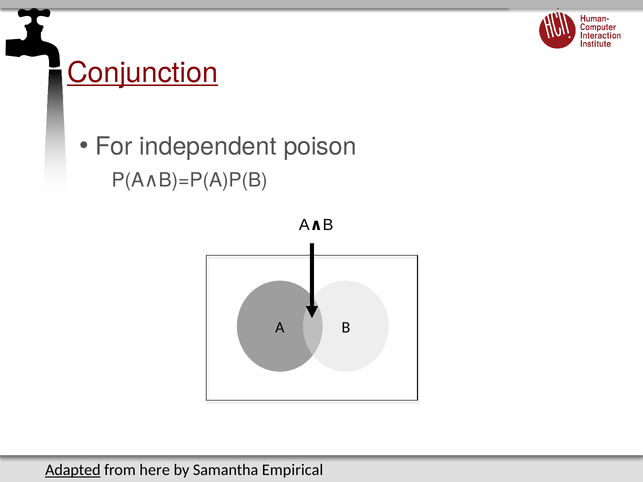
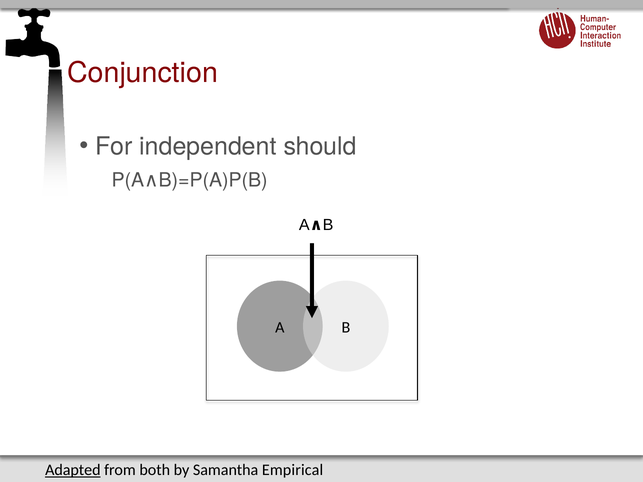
Conjunction underline: present -> none (143, 73)
poison: poison -> should (320, 147)
here: here -> both (155, 470)
